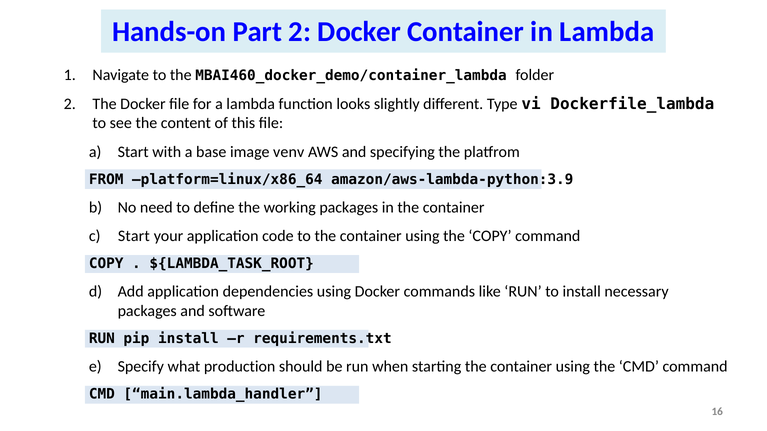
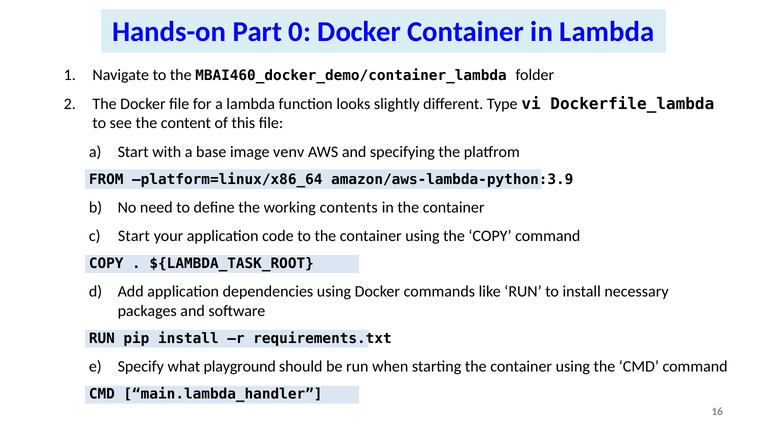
Part 2: 2 -> 0 (300, 32)
working packages: packages -> contents (349, 208)
production: production -> playground (240, 367)
